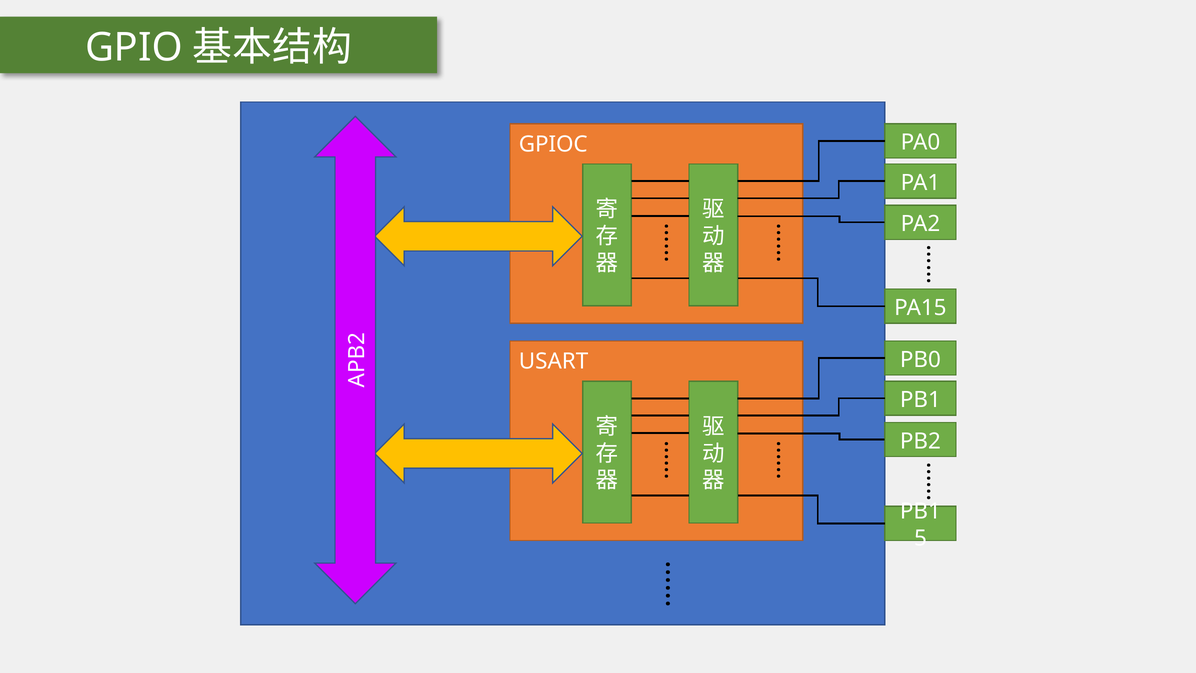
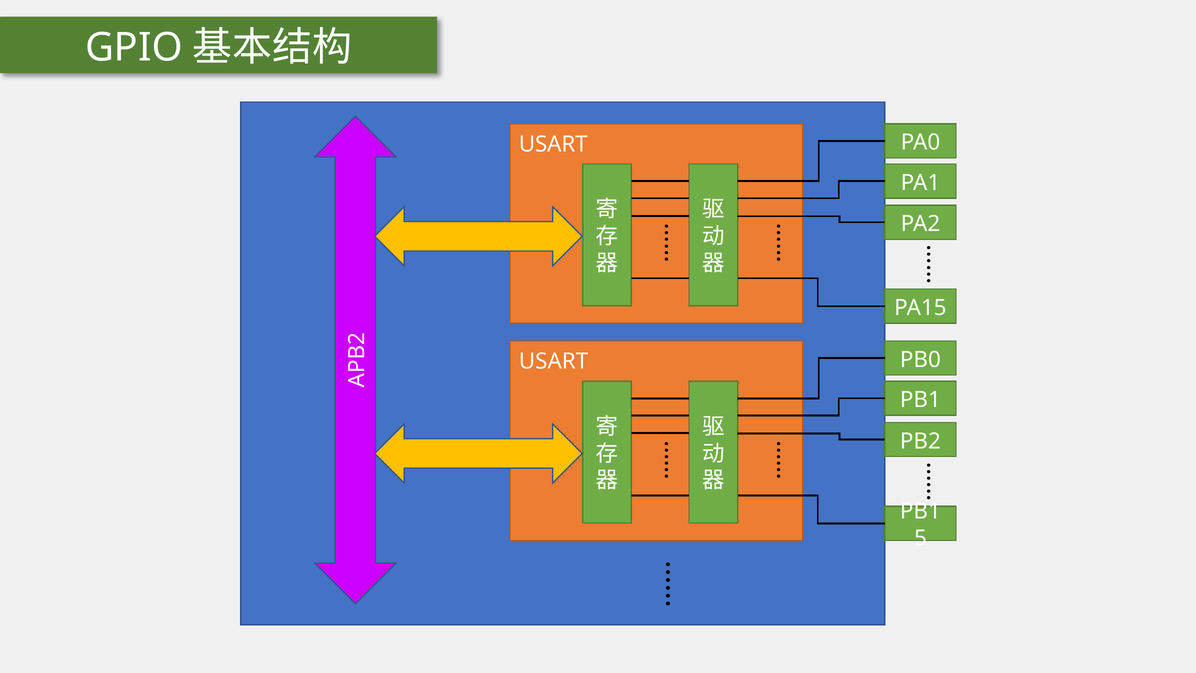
GPIOC: GPIOC -> USART (553, 144)
